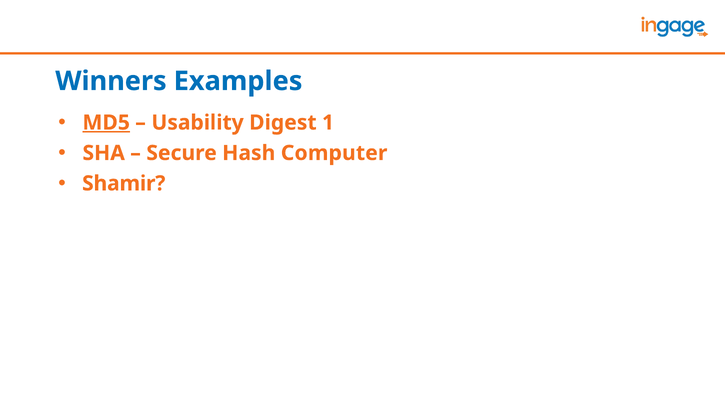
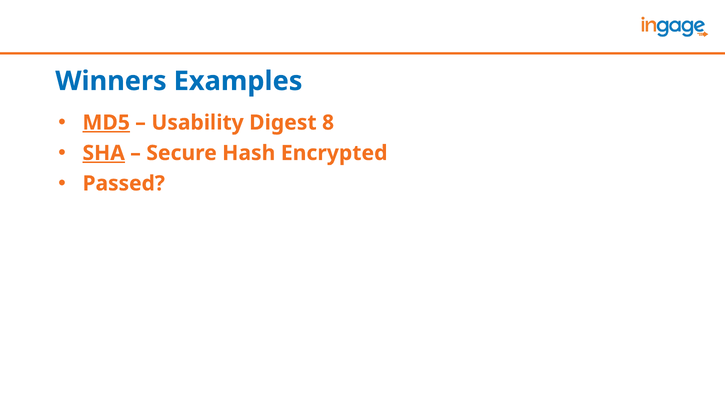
1: 1 -> 8 (328, 123)
SHA underline: none -> present (104, 153)
Computer: Computer -> Encrypted (334, 153)
Shamir: Shamir -> Passed (124, 183)
